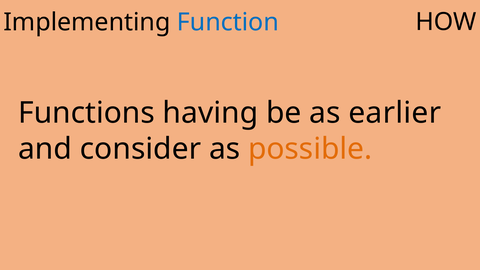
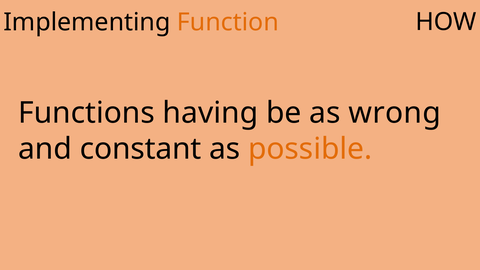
Function colour: blue -> orange (228, 22)
earlier: earlier -> wrong (395, 113)
consider: consider -> constant (141, 149)
